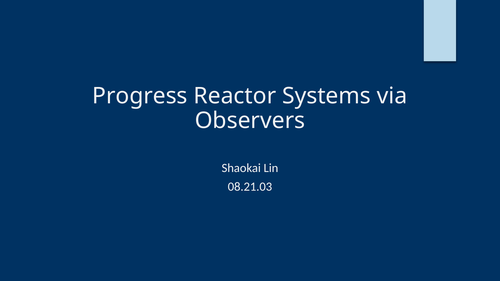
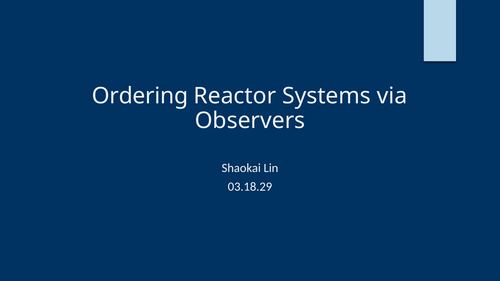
Progress: Progress -> Ordering (140, 96)
08.21.03: 08.21.03 -> 03.18.29 (250, 187)
